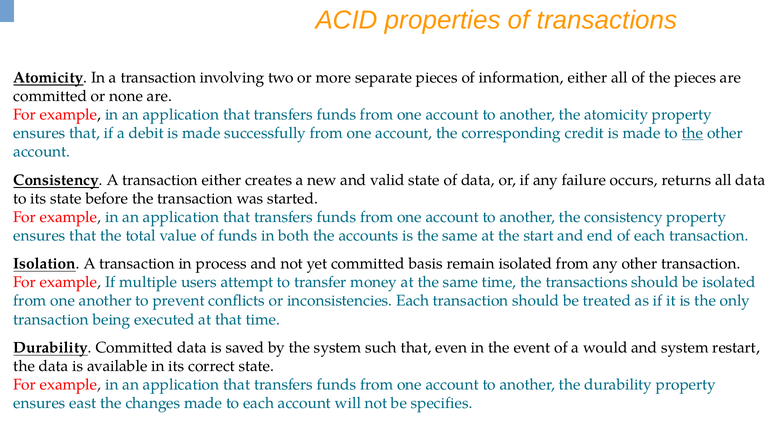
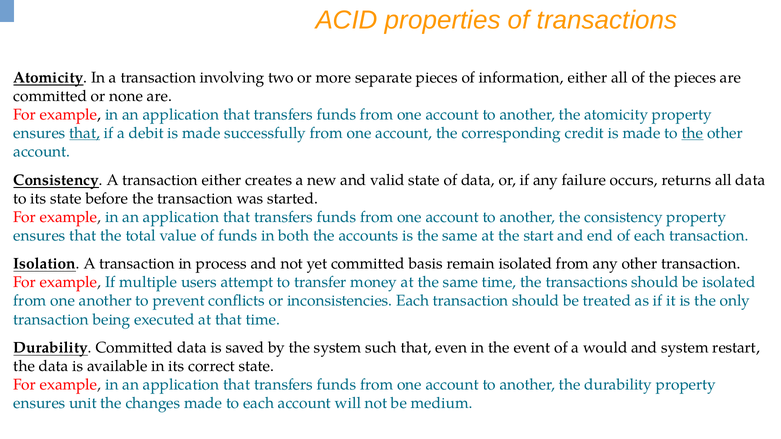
that underline: none -> present (85, 133)
east: east -> unit (83, 404)
specifies: specifies -> medium (442, 404)
